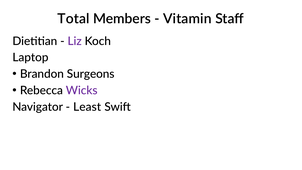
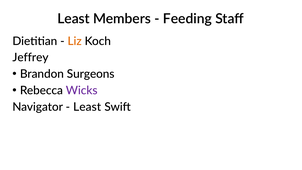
Total: Total -> Least (74, 19)
Vitamin: Vitamin -> Feeding (187, 19)
Liz colour: purple -> orange (75, 41)
Laptop: Laptop -> Jeffrey (30, 58)
